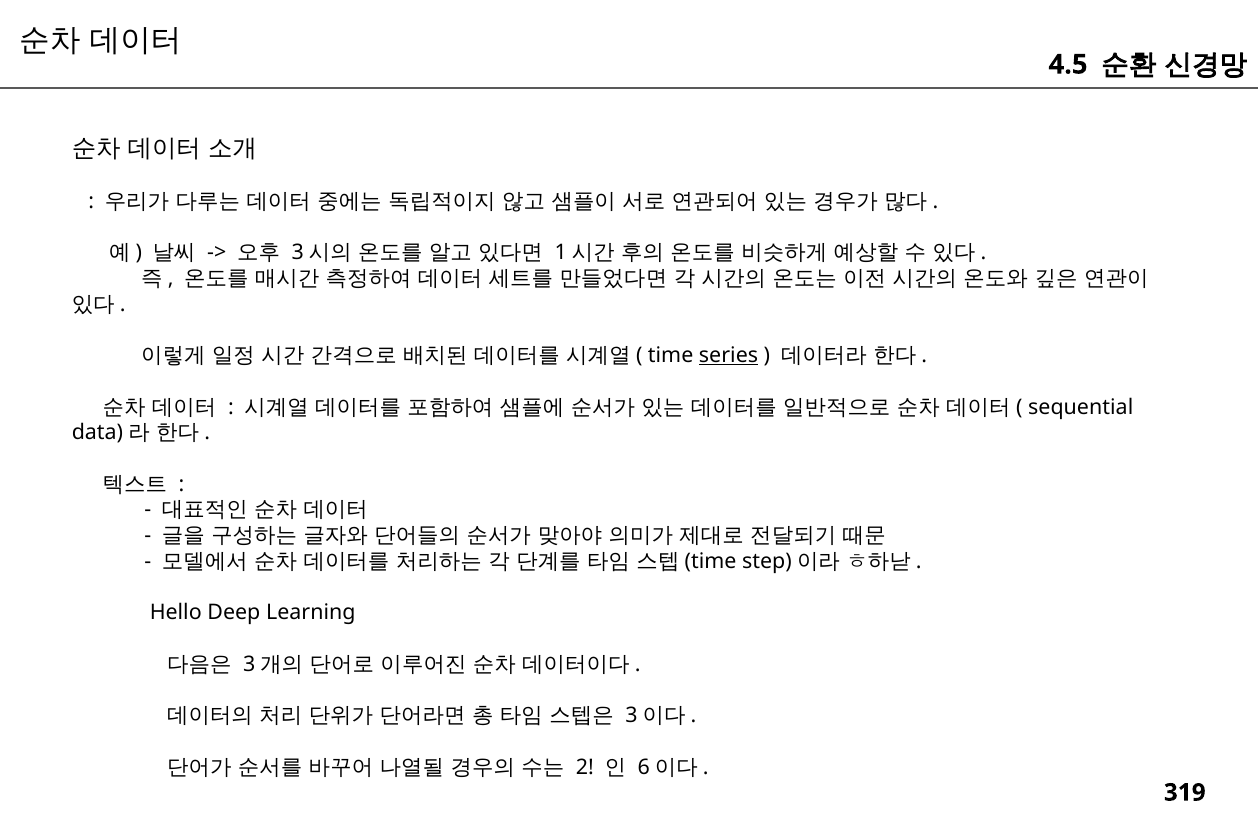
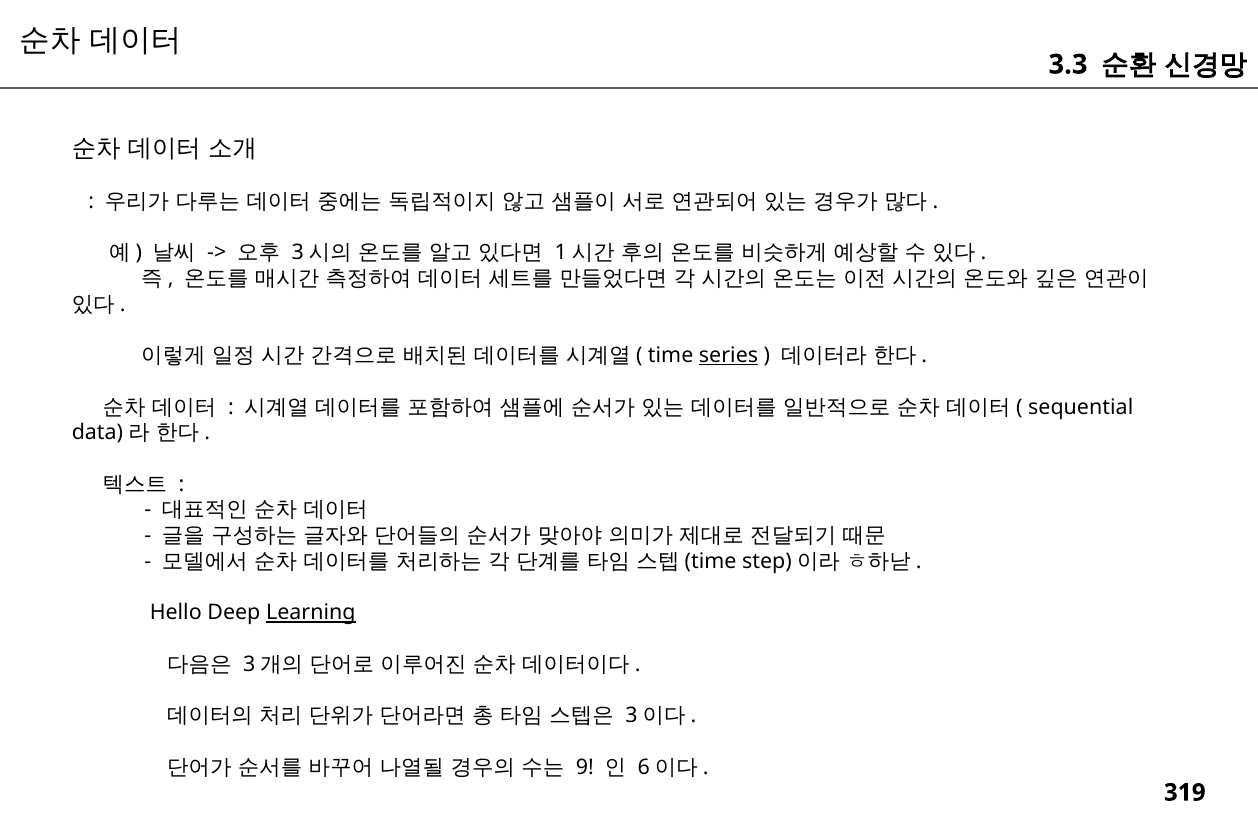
4.5: 4.5 -> 3.3 (1068, 64)
Learning underline: none -> present (311, 613)
2: 2 -> 9 (585, 767)
